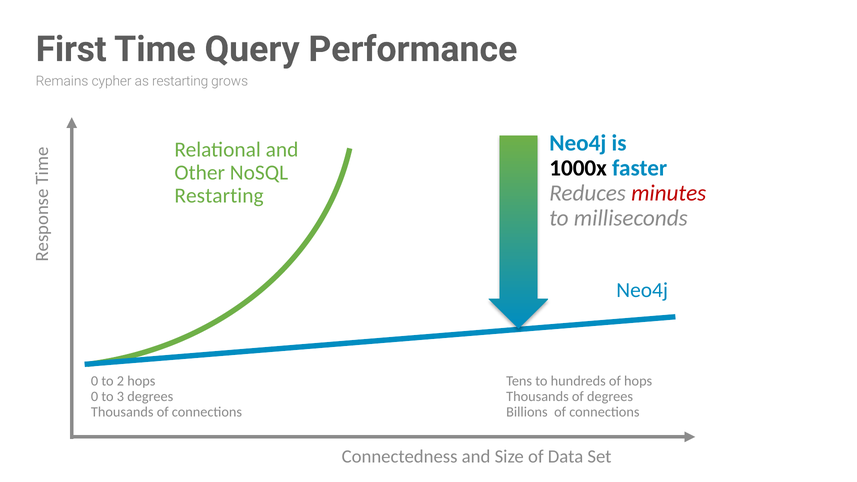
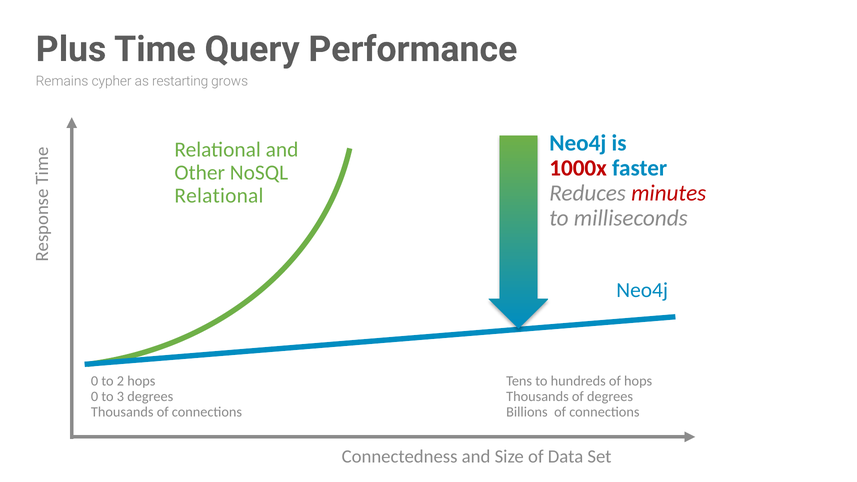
First: First -> Plus (71, 49)
1000x colour: black -> red (578, 168)
Restarting: Restarting -> Relational (219, 196)
